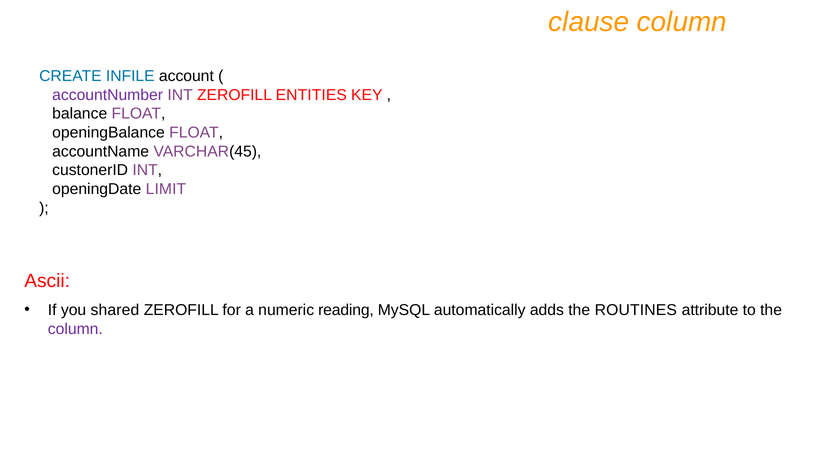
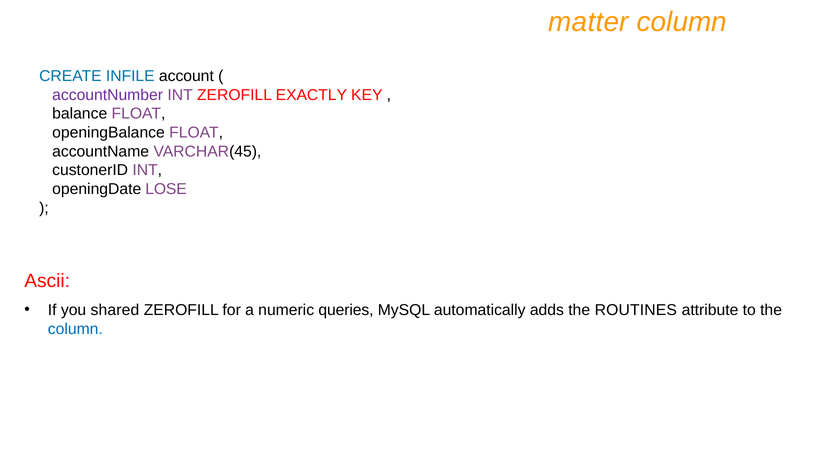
clause: clause -> matter (589, 22)
ENTITIES: ENTITIES -> EXACTLY (311, 95)
LIMIT: LIMIT -> LOSE (166, 189)
reading: reading -> queries (346, 310)
column colour: purple -> blue (75, 329)
